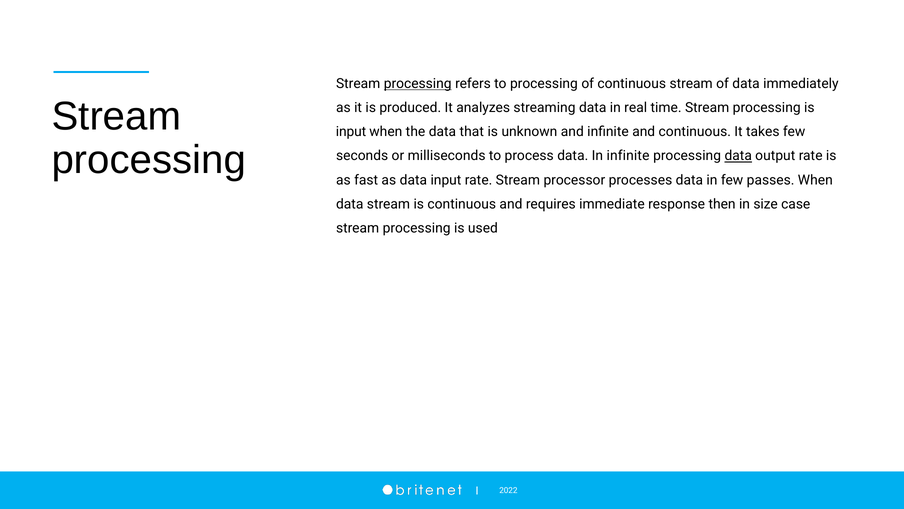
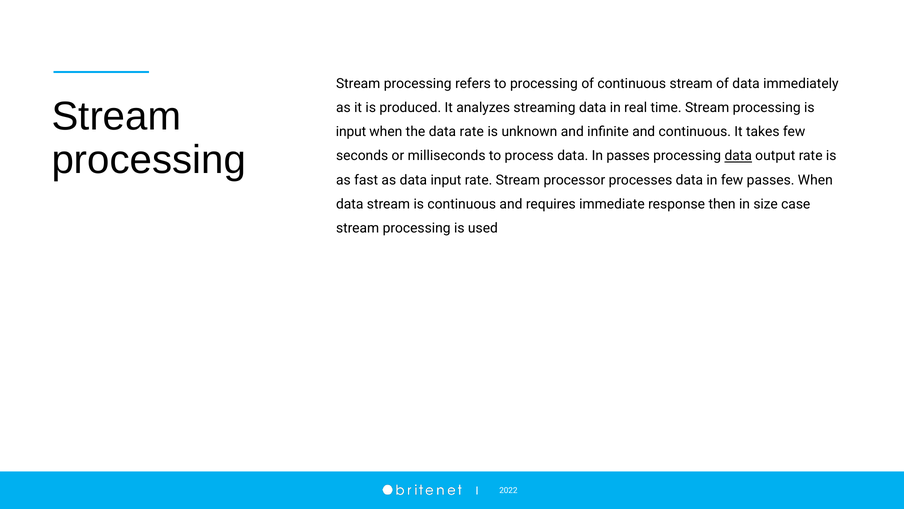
processing underline: present -> none (418, 84)
data that: that -> rate (472, 132)
In infinite: infinite -> passes (628, 156)
